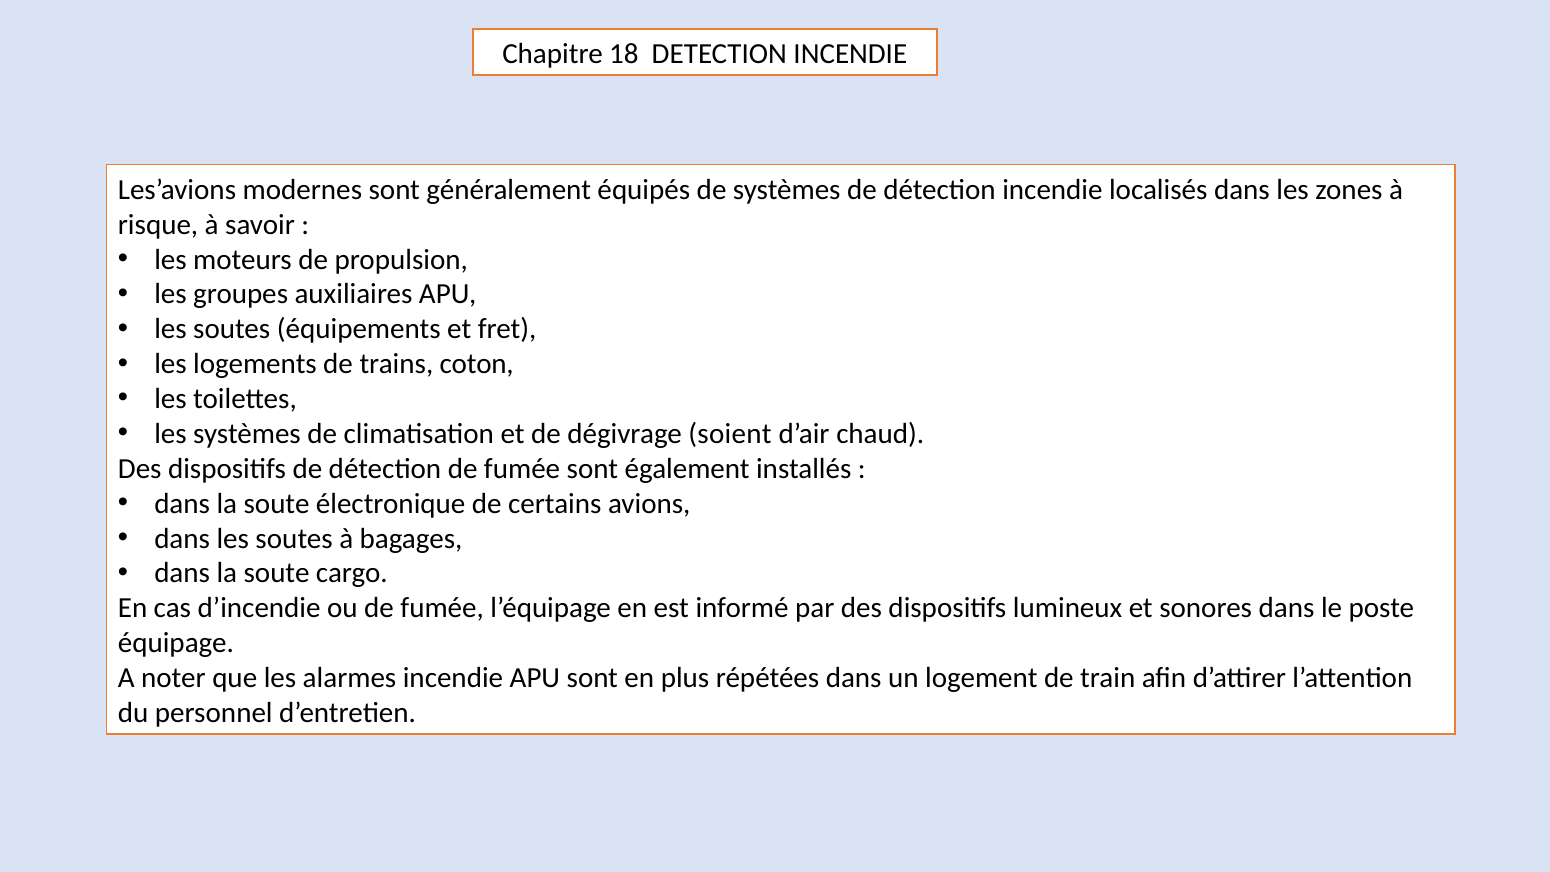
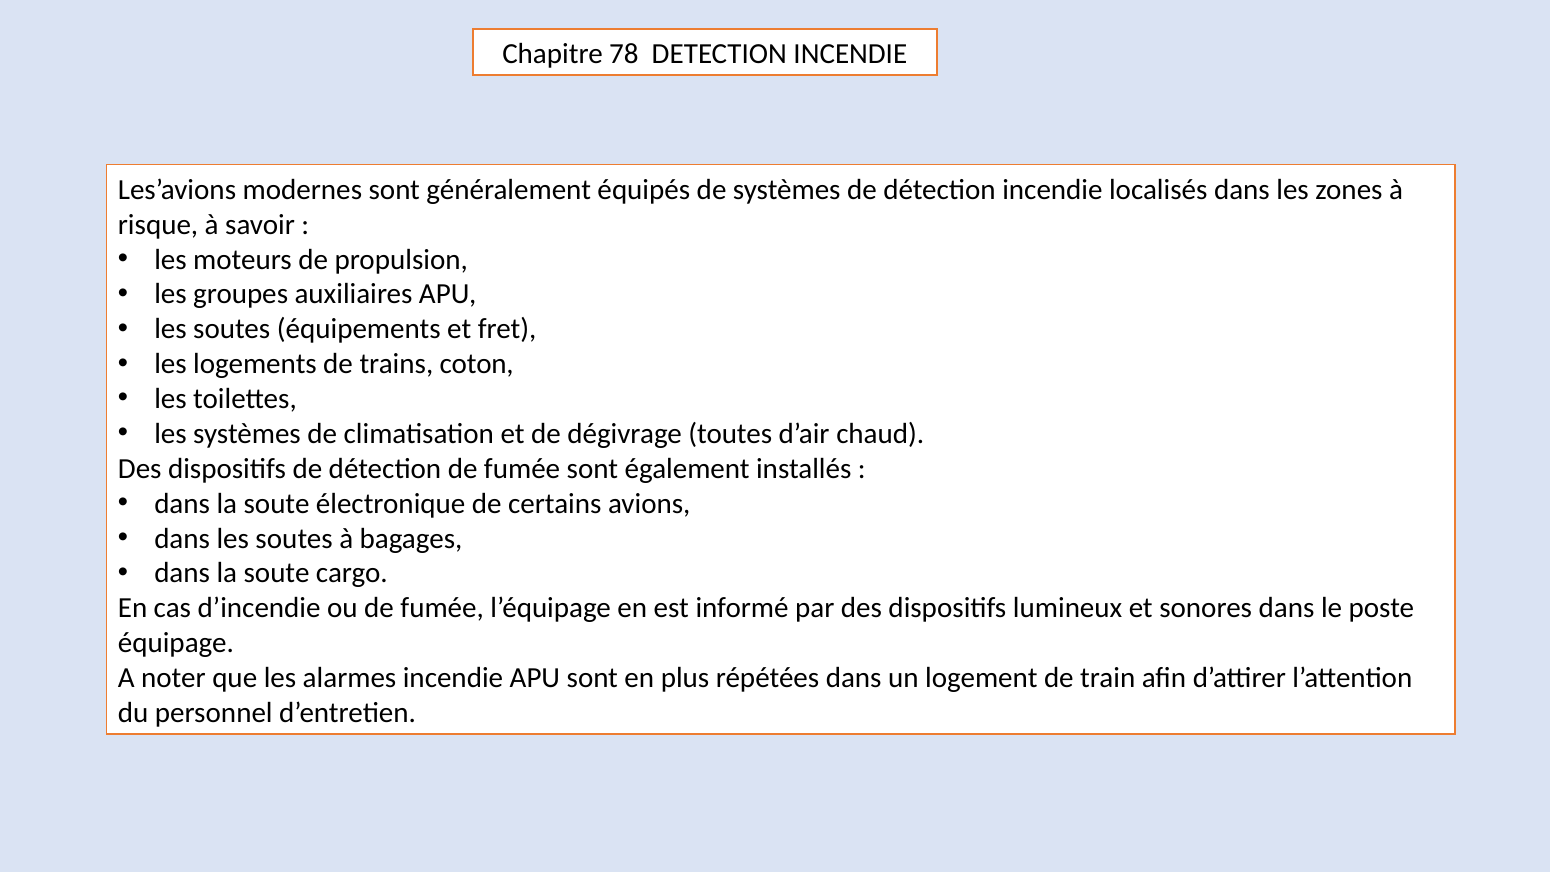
18: 18 -> 78 (624, 54)
soient: soient -> toutes (730, 434)
